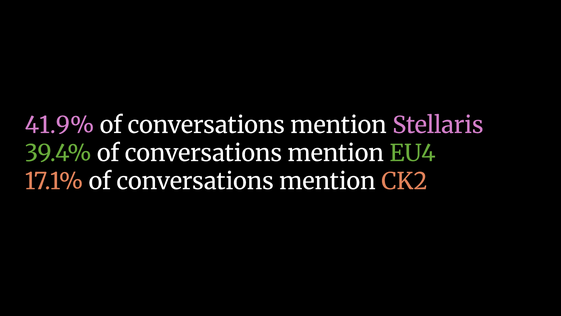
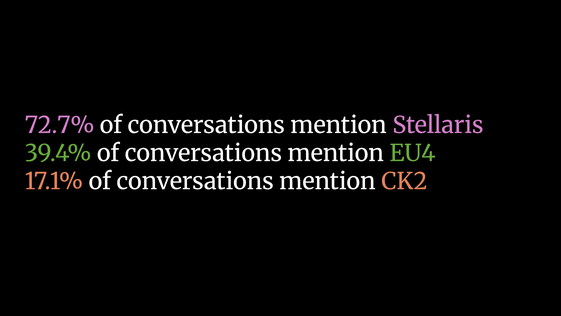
41.9%: 41.9% -> 72.7% (60, 125)
